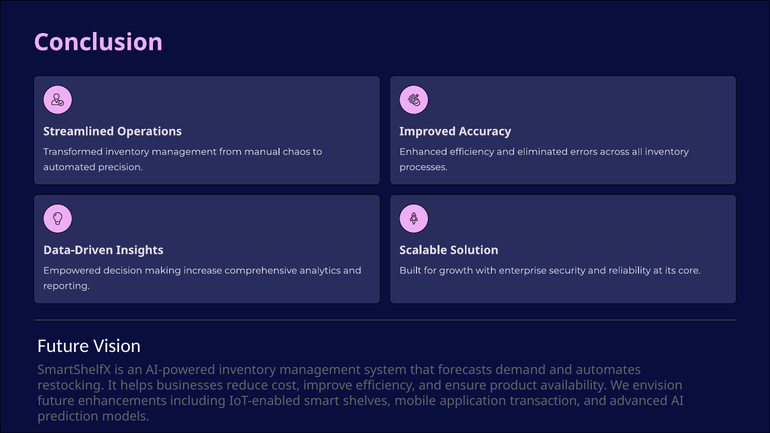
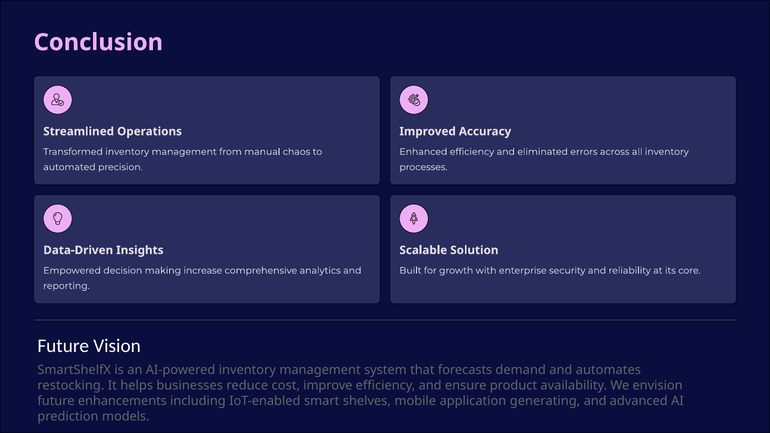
transaction: transaction -> generating (545, 401)
